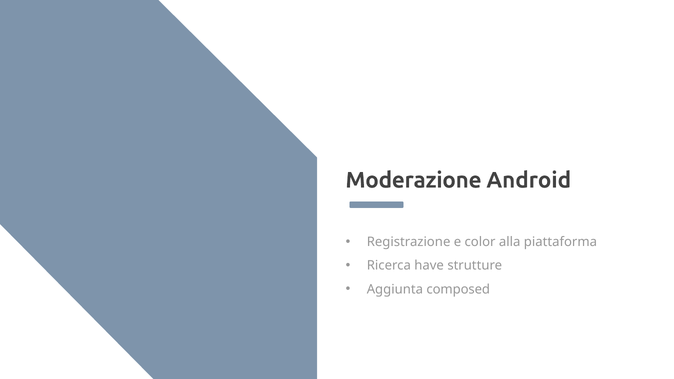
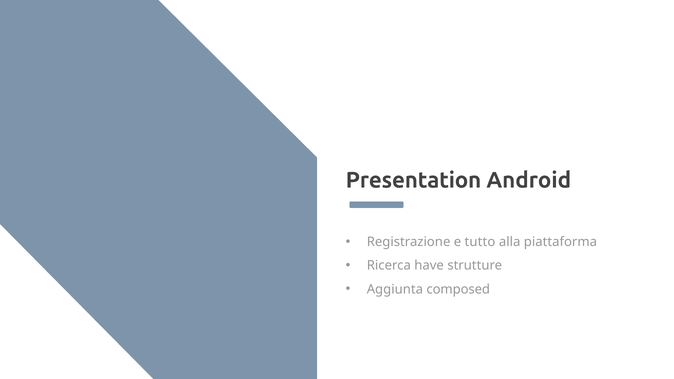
Moderazione: Moderazione -> Presentation (413, 180)
color: color -> tutto (480, 242)
